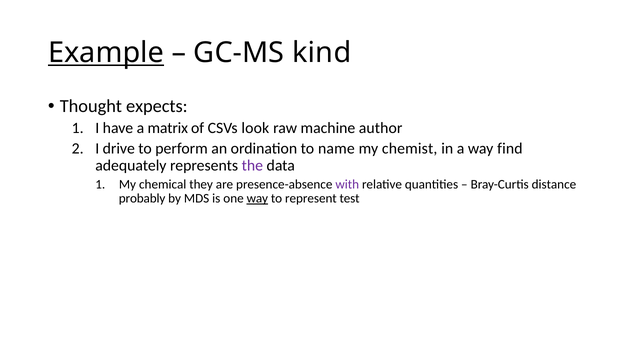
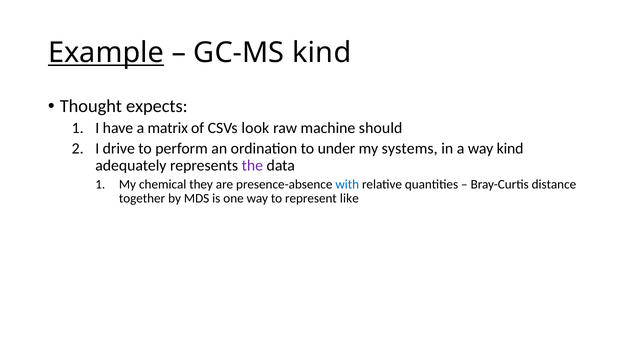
author: author -> should (381, 128)
name: name -> under (337, 149)
chemist: chemist -> systems (410, 149)
way find: find -> kind (510, 149)
with colour: purple -> blue (347, 184)
probably: probably -> together (142, 199)
way underline: present -> none (257, 199)
test: test -> like (349, 199)
